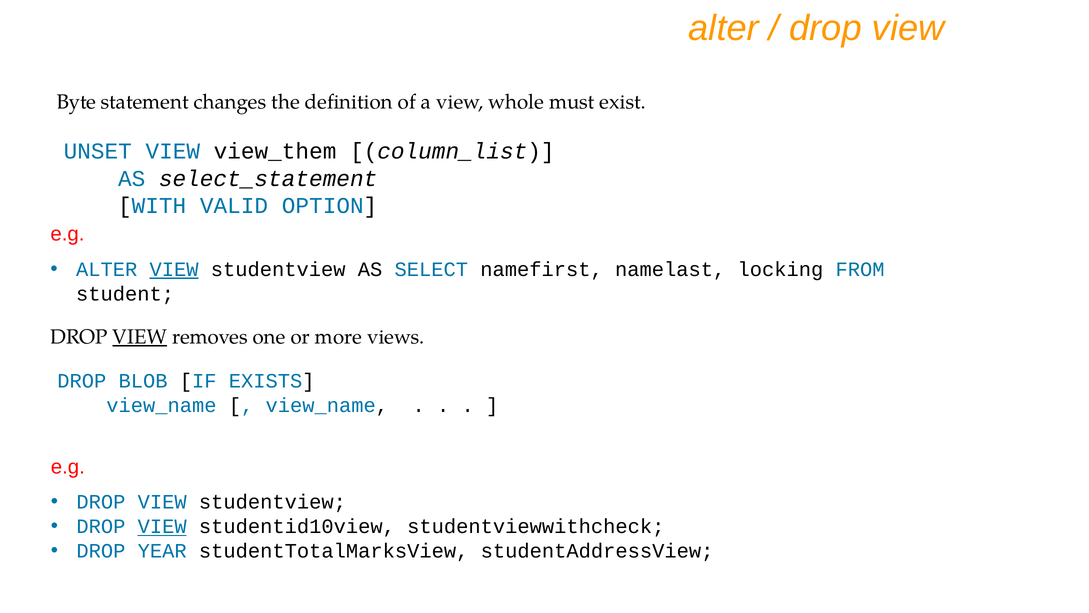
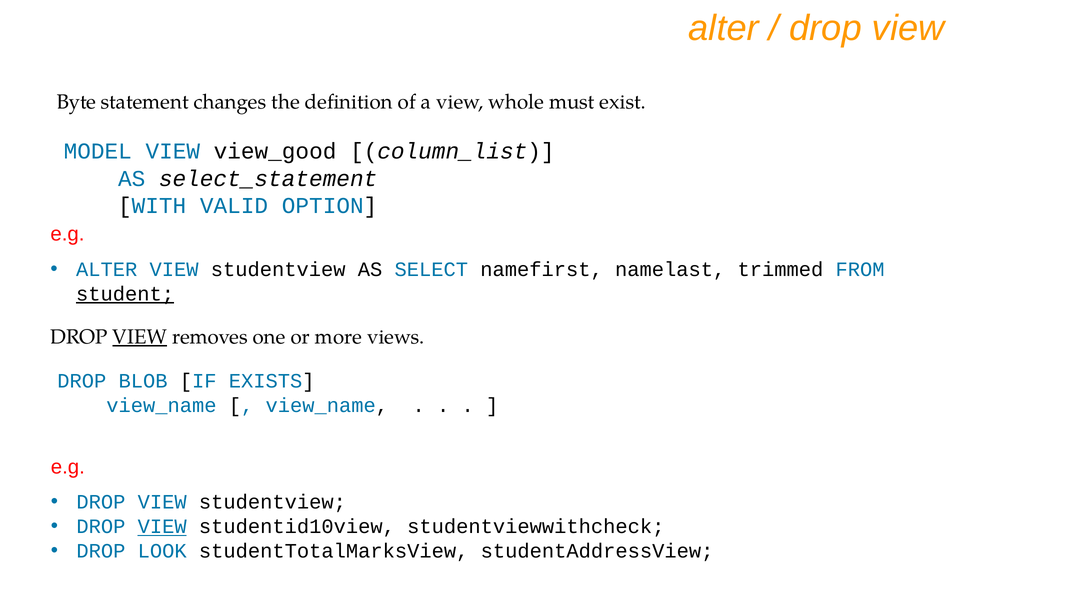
UNSET: UNSET -> MODEL (98, 151)
view_them: view_them -> view_good (275, 151)
VIEW underline: present -> none (174, 269)
locking: locking -> trimmed (780, 269)
student underline: none -> present (125, 294)
YEAR: YEAR -> LOOK (162, 551)
